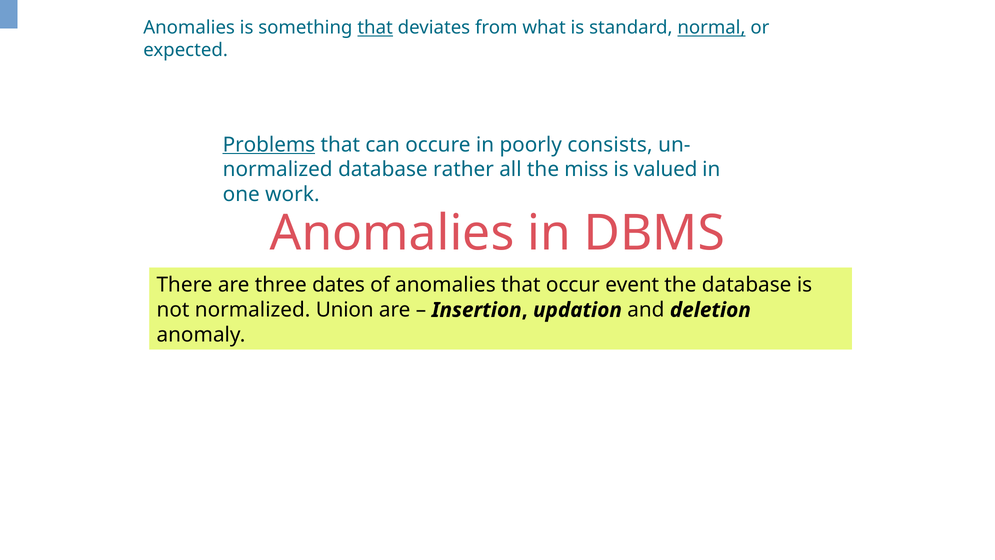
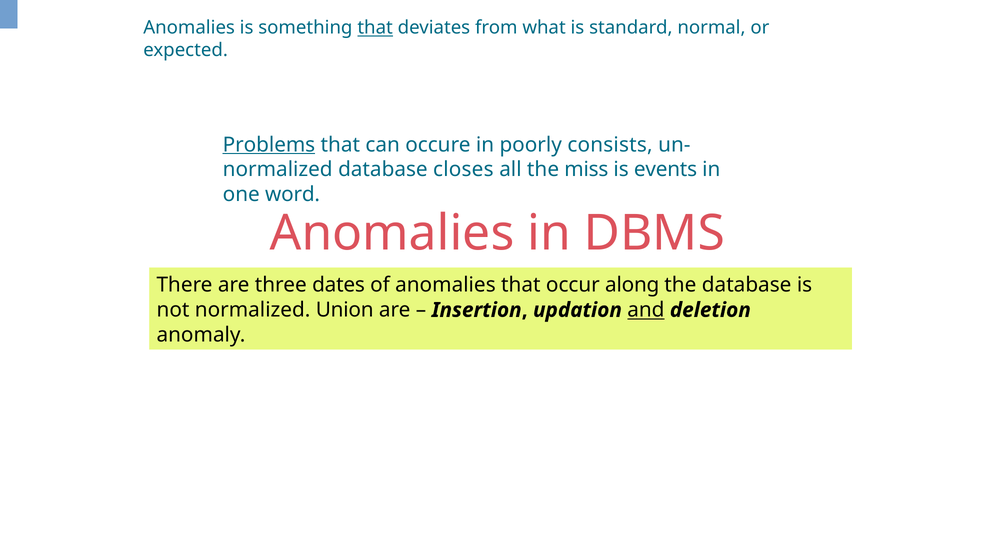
normal underline: present -> none (711, 28)
rather: rather -> closes (463, 169)
valued: valued -> events (666, 169)
work: work -> word (293, 194)
event: event -> along (632, 285)
and underline: none -> present (646, 310)
